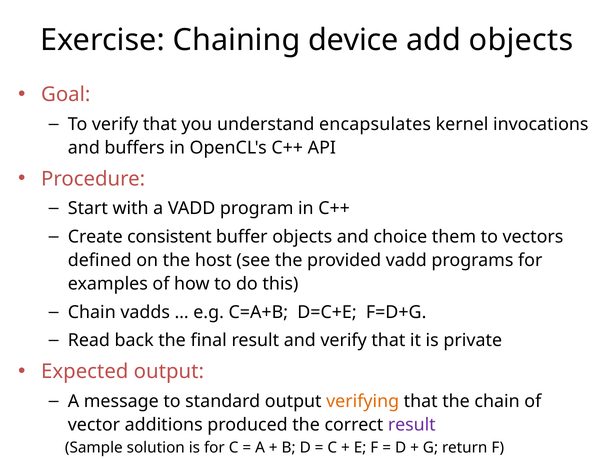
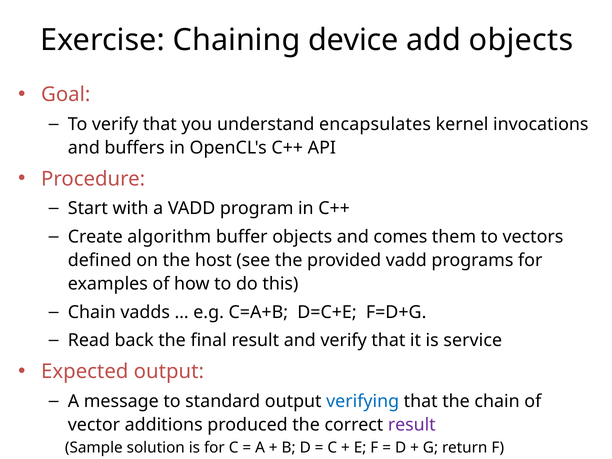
consistent: consistent -> algorithm (169, 237)
choice: choice -> comes (400, 237)
private: private -> service (473, 341)
verifying colour: orange -> blue (363, 401)
